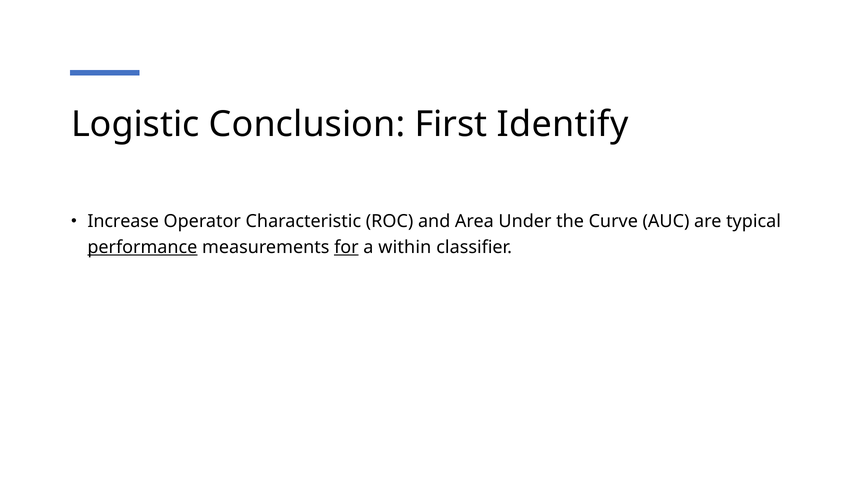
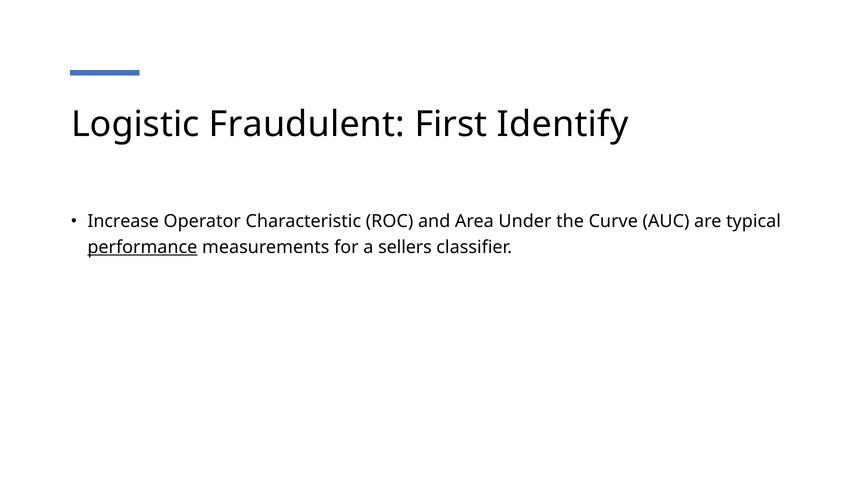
Conclusion: Conclusion -> Fraudulent (307, 124)
for underline: present -> none (346, 248)
within: within -> sellers (405, 248)
